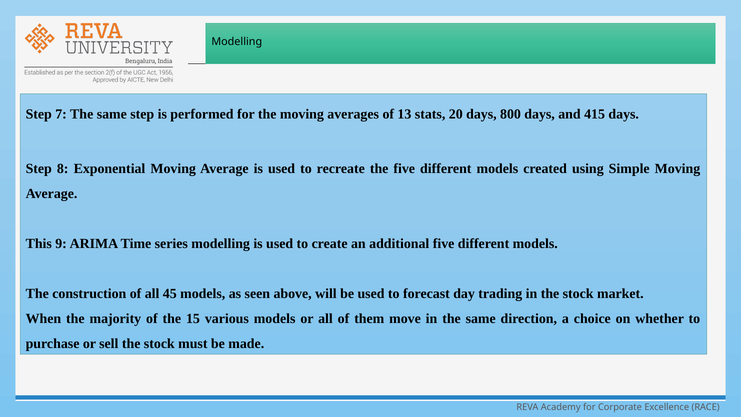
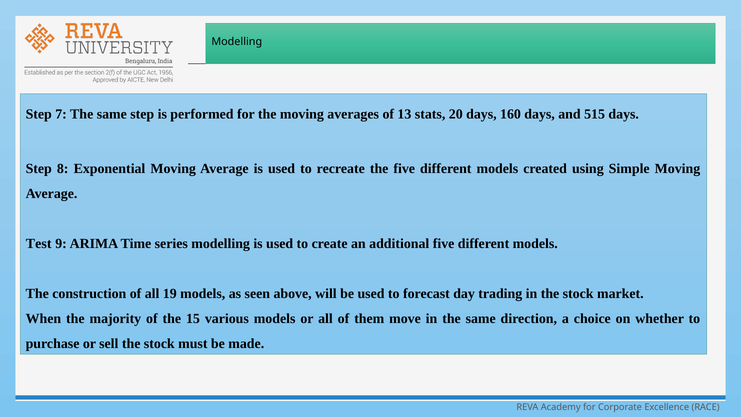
800: 800 -> 160 (510, 114)
415: 415 -> 515 (595, 114)
This: This -> Test (39, 244)
45: 45 -> 19 (170, 294)
